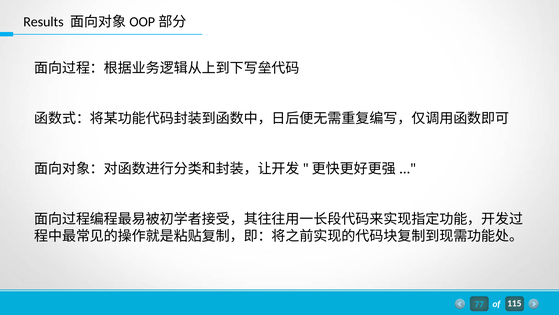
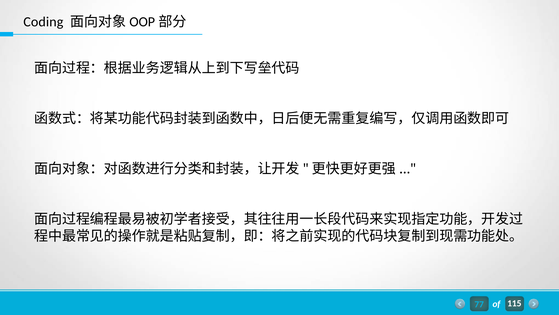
Results: Results -> Coding (43, 22)
